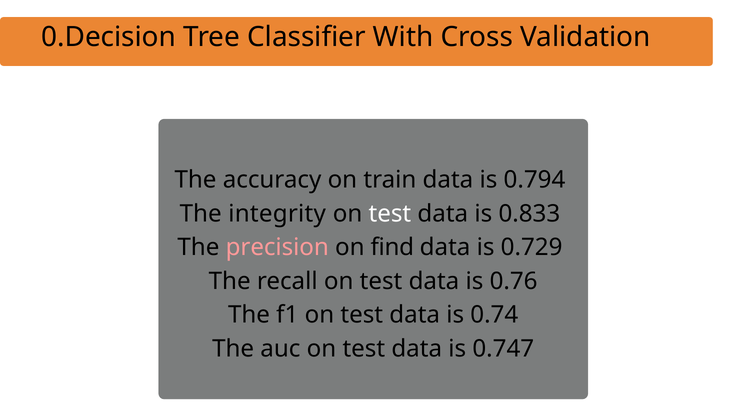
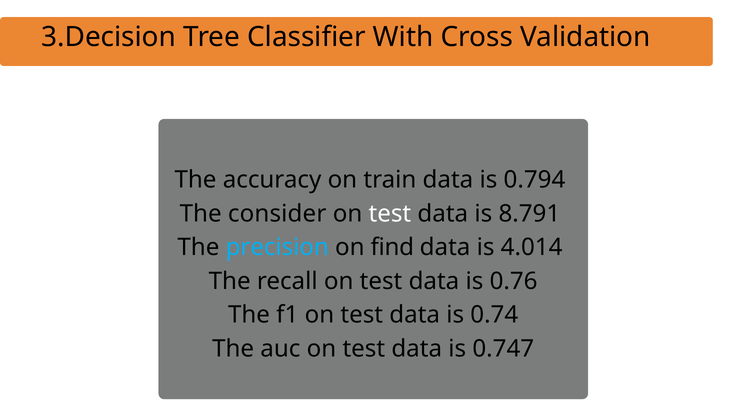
0.Decision: 0.Decision -> 3.Decision (109, 37)
integrity: integrity -> consider (277, 214)
0.833: 0.833 -> 8.791 (529, 214)
precision colour: pink -> light blue (277, 247)
0.729: 0.729 -> 4.014 (532, 247)
